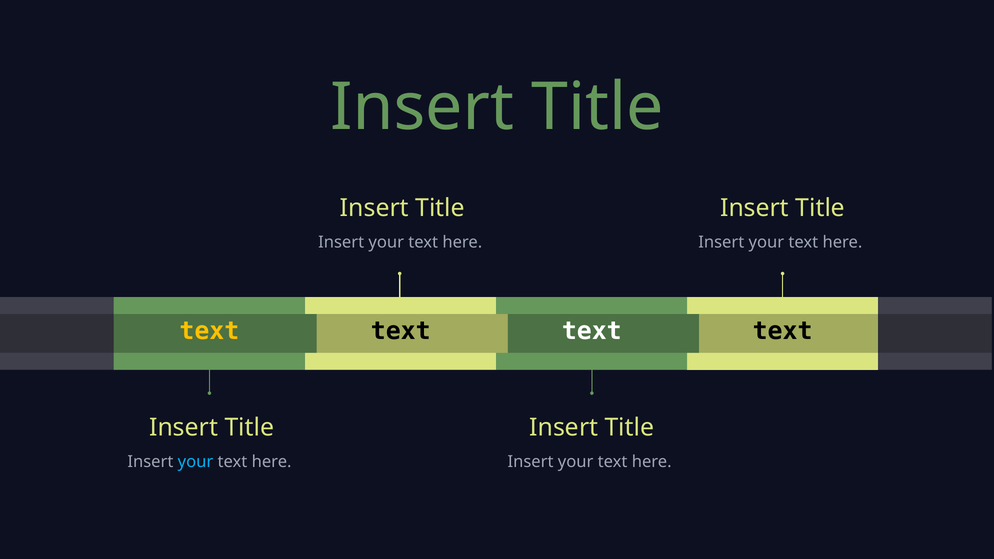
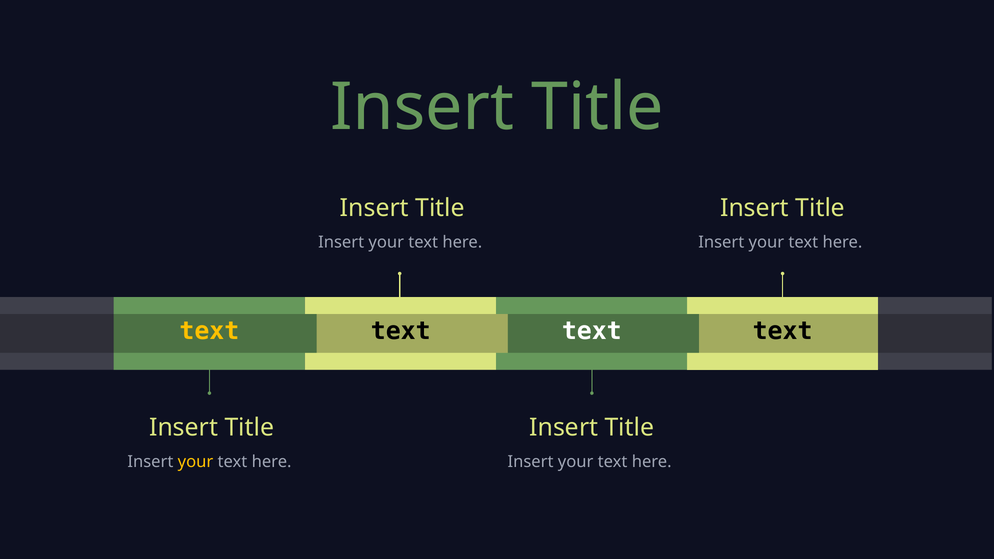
your colour: light blue -> yellow (196, 462)
